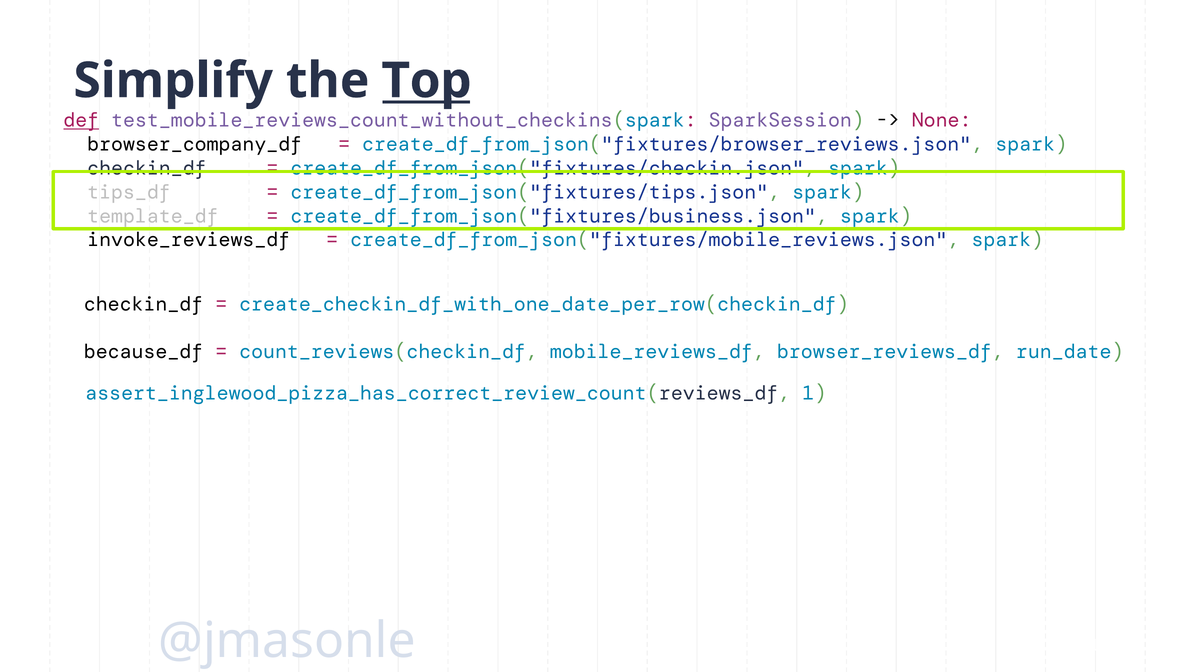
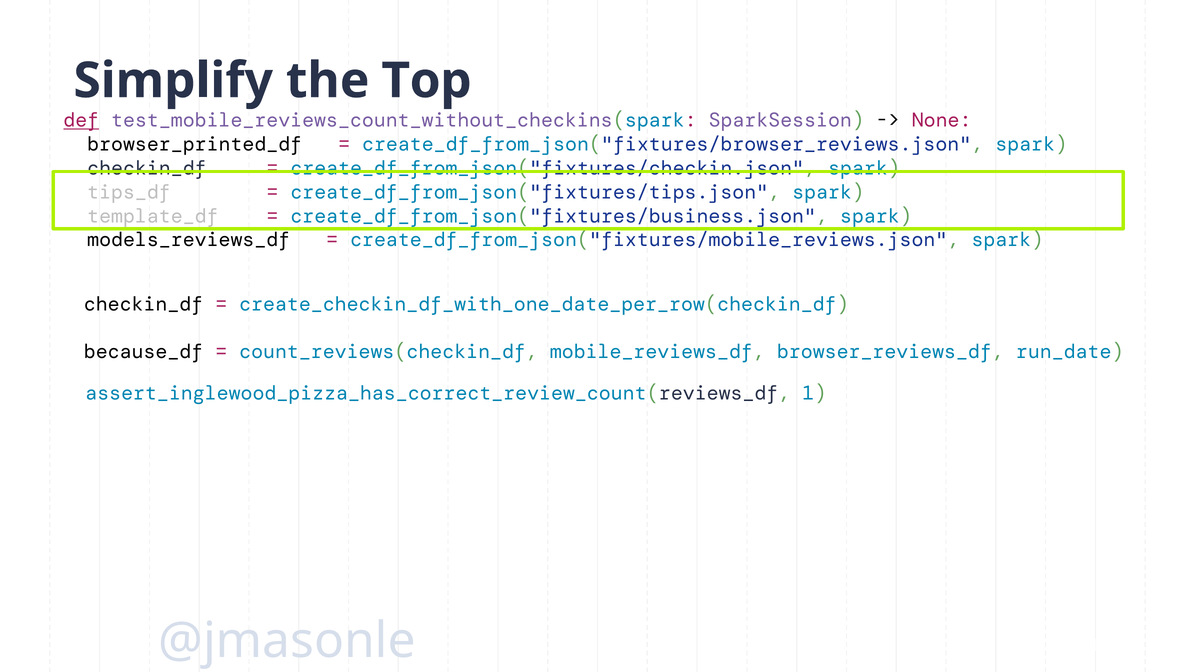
Top underline: present -> none (427, 81)
browser_company_df: browser_company_df -> browser_printed_df (195, 144)
invoke_reviews_df: invoke_reviews_df -> models_reviews_df (189, 240)
